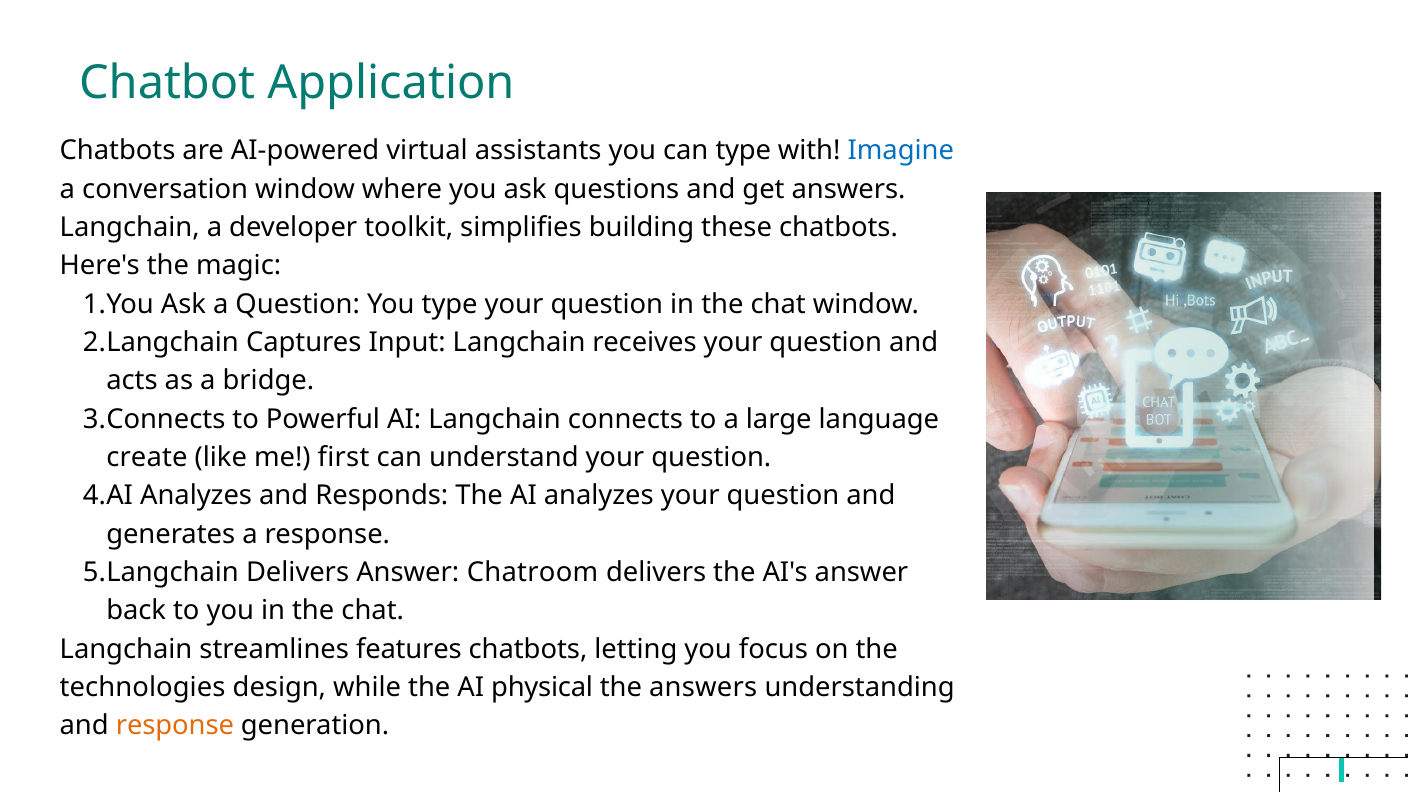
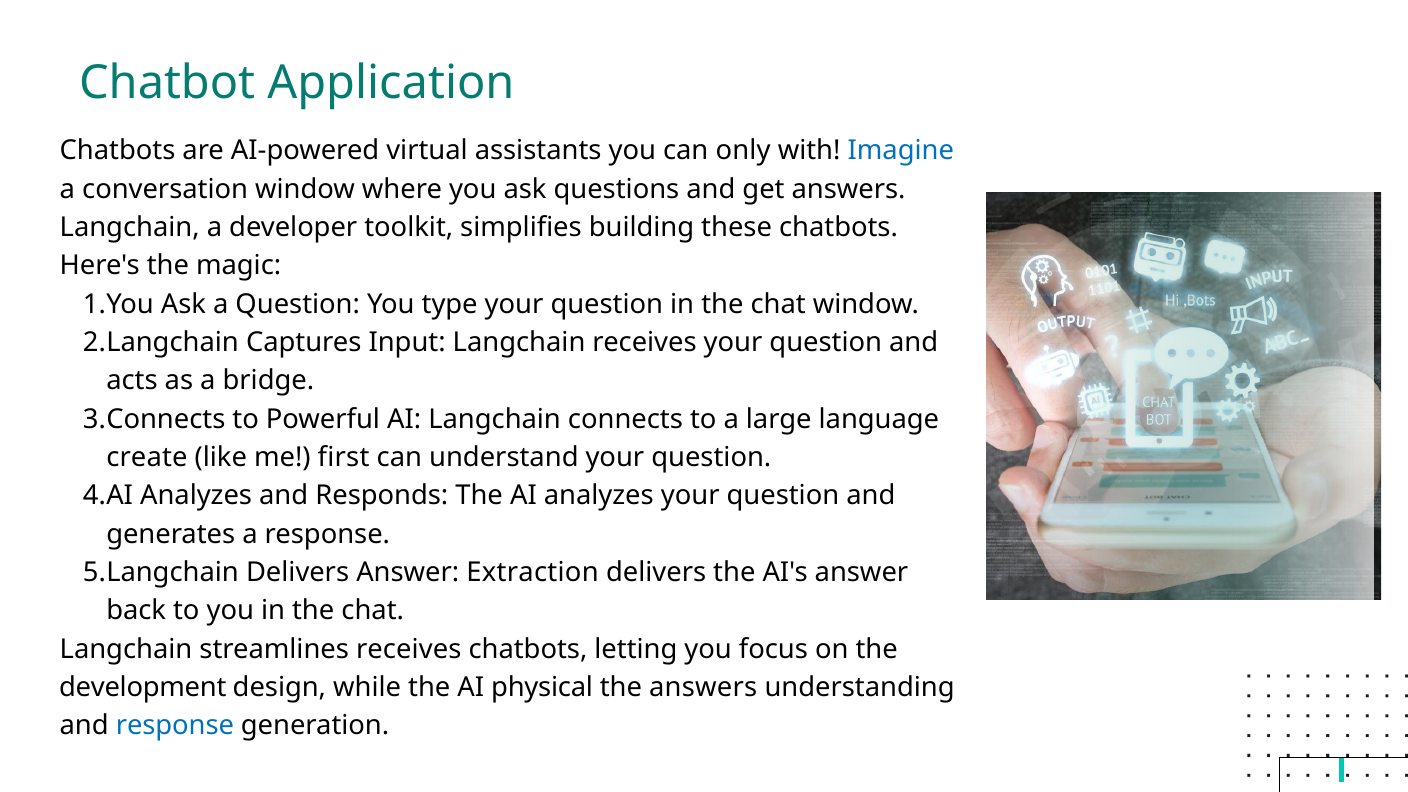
can type: type -> only (743, 151)
Chatroom: Chatroom -> Extraction (533, 572)
streamlines features: features -> receives (409, 649)
technologies: technologies -> development (143, 687)
response colour: orange -> blue (175, 726)
